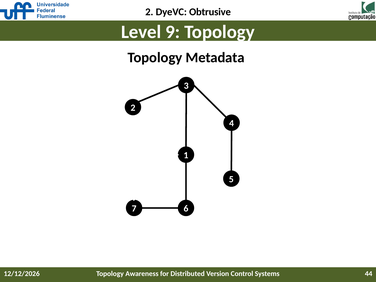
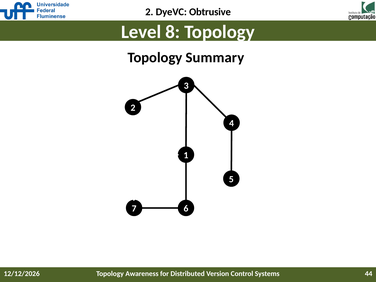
Level 9: 9 -> 8 (173, 32)
Metadata: Metadata -> Summary (215, 58)
